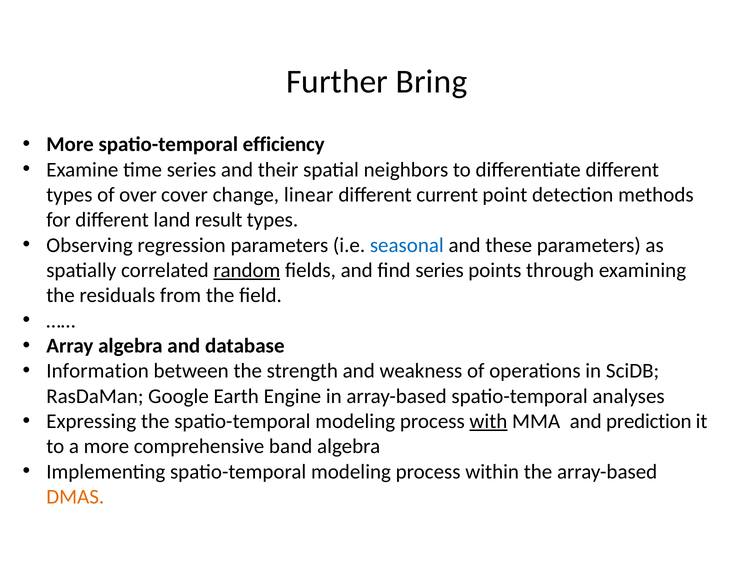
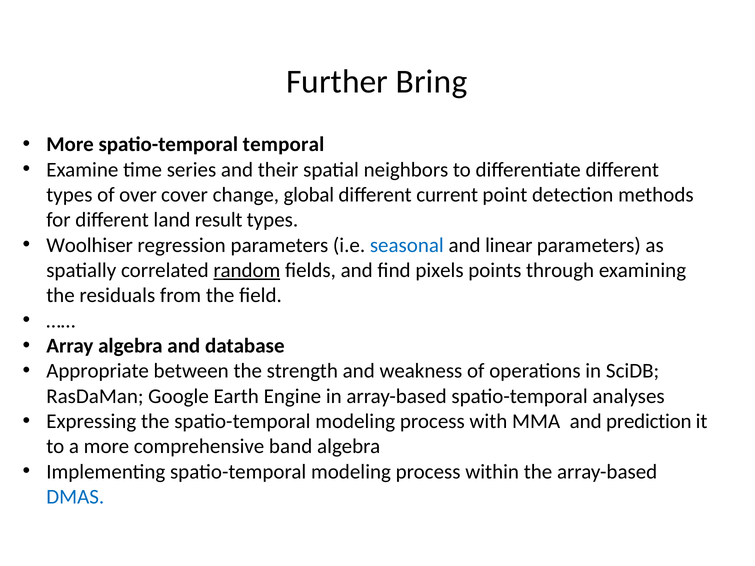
efficiency: efficiency -> temporal (284, 145)
linear: linear -> global (309, 195)
Observing: Observing -> Woolhiser (90, 245)
these: these -> linear (509, 245)
find series: series -> pixels (440, 270)
Information: Information -> Appropriate (98, 371)
with underline: present -> none (488, 421)
DMAS colour: orange -> blue (75, 497)
